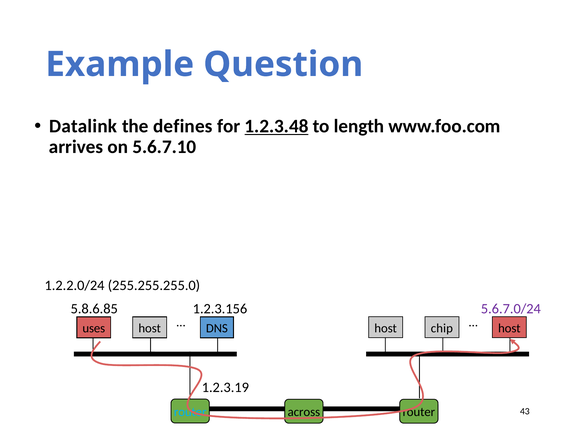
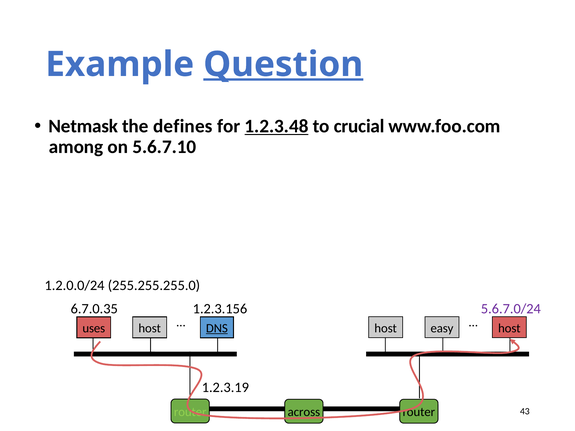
Question underline: none -> present (283, 64)
Datalink: Datalink -> Netmask (83, 126)
length: length -> crucial (359, 126)
arrives: arrives -> among (76, 147)
1.2.2.0/24: 1.2.2.0/24 -> 1.2.0.0/24 (75, 286)
5.8.6.85: 5.8.6.85 -> 6.7.0.35 (94, 309)
chip: chip -> easy (442, 328)
DNS underline: none -> present (217, 328)
router colour: light blue -> light green (190, 412)
